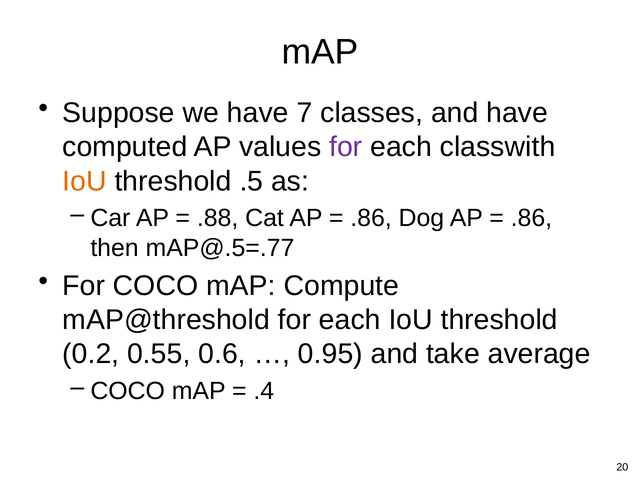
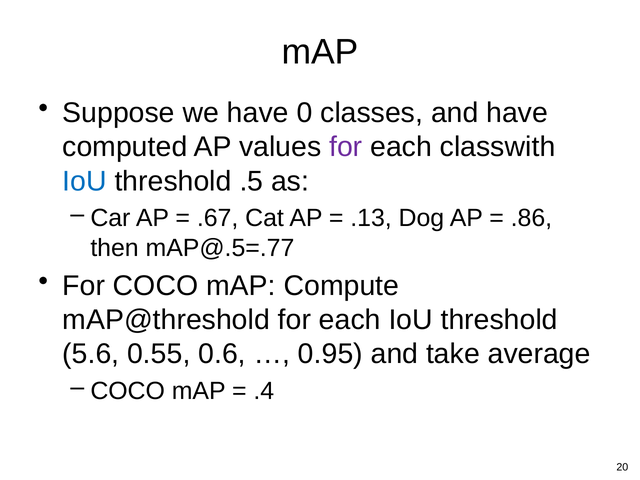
7: 7 -> 0 (304, 113)
IoU colour: orange -> blue (85, 181)
.88: .88 -> .67 (218, 218)
.86: .86 -> .13 (371, 218)
0.2: 0.2 -> 5.6 (91, 354)
